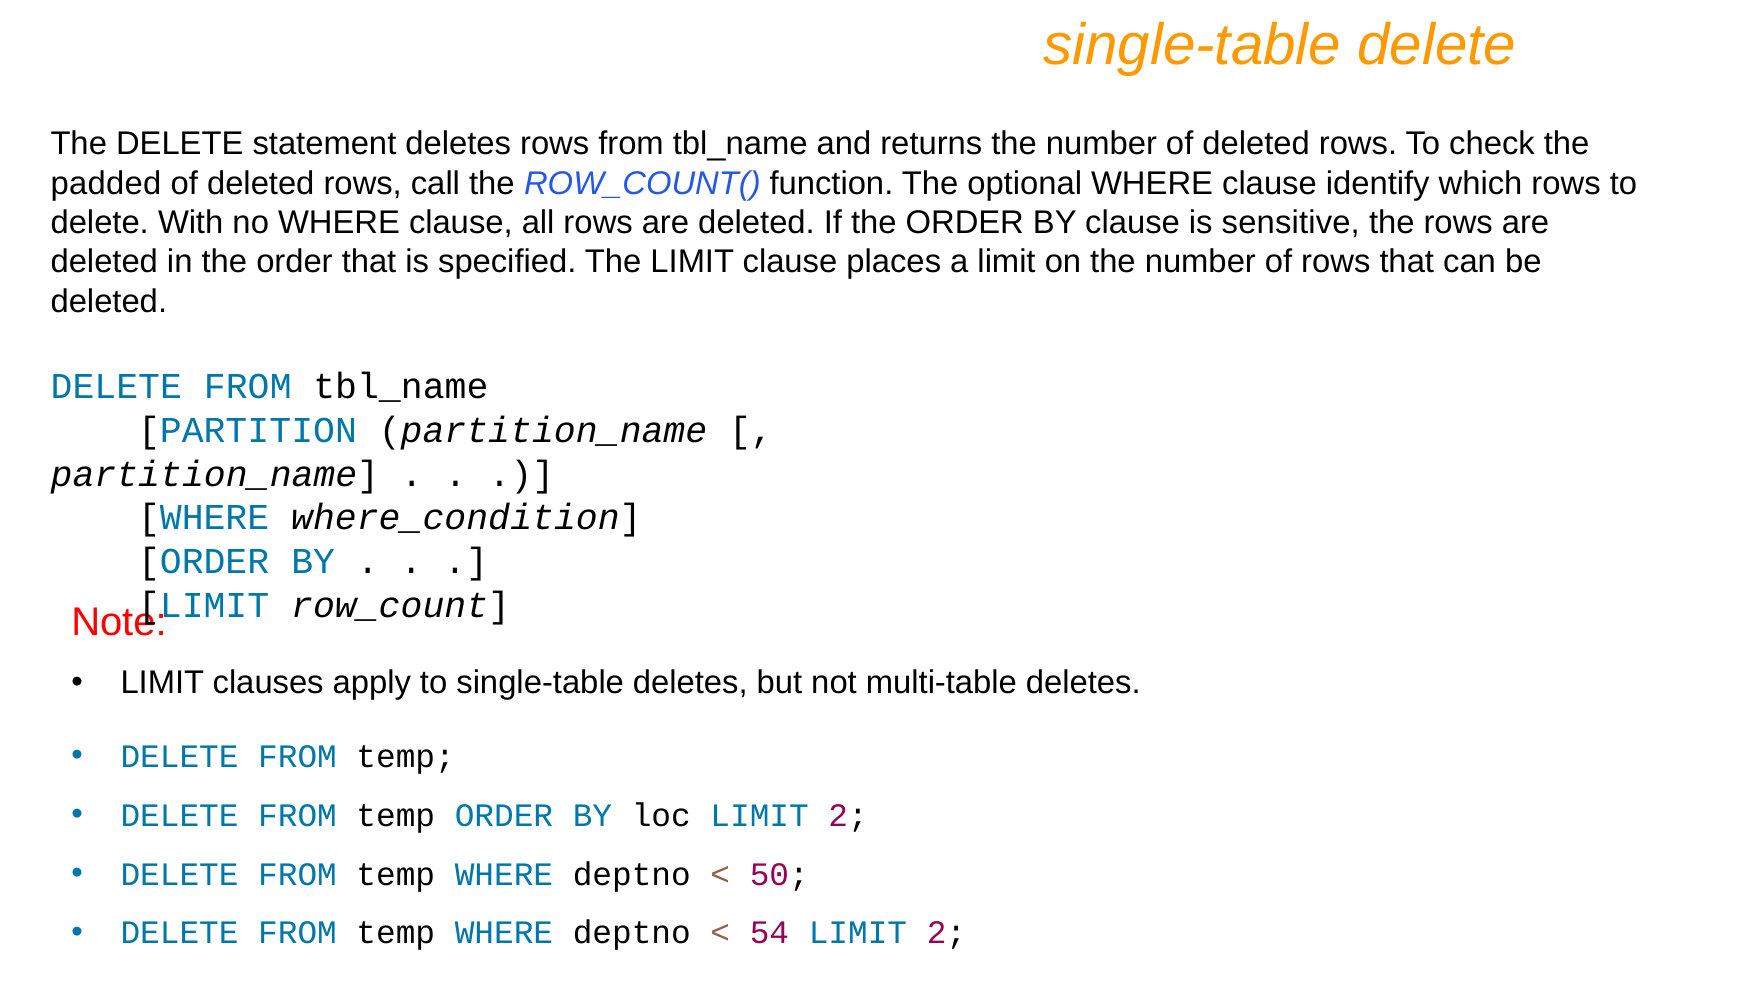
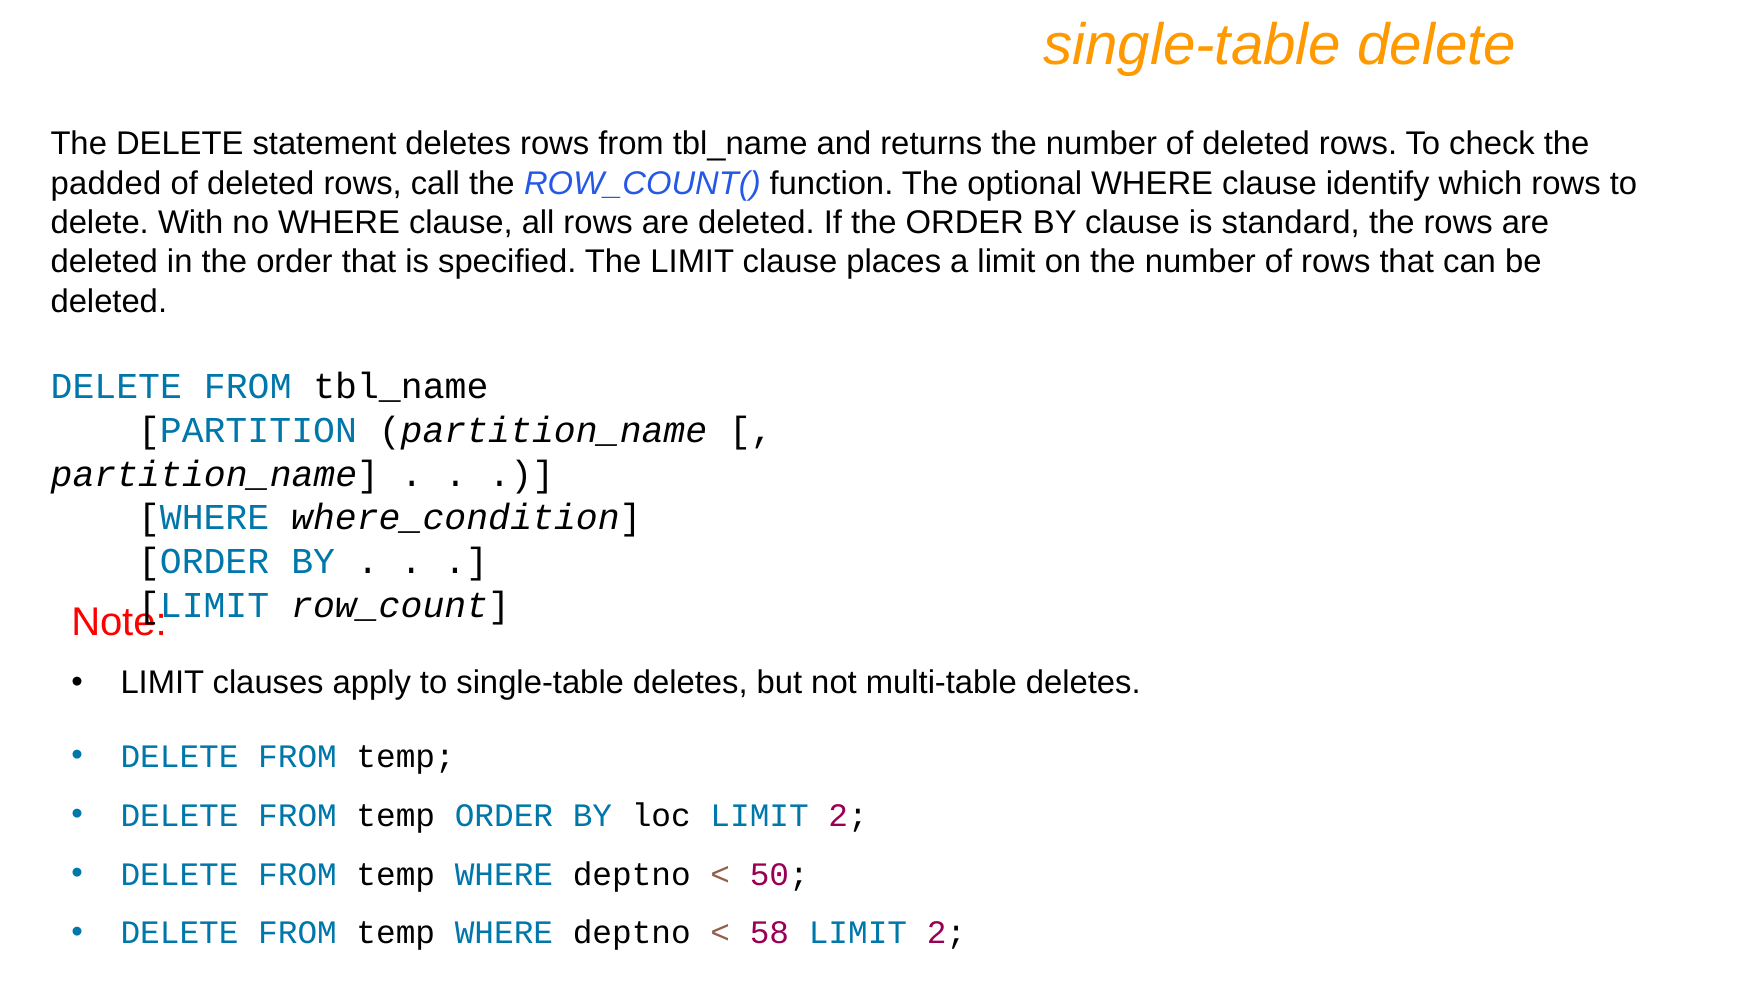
sensitive: sensitive -> standard (1291, 223)
54: 54 -> 58 (769, 933)
